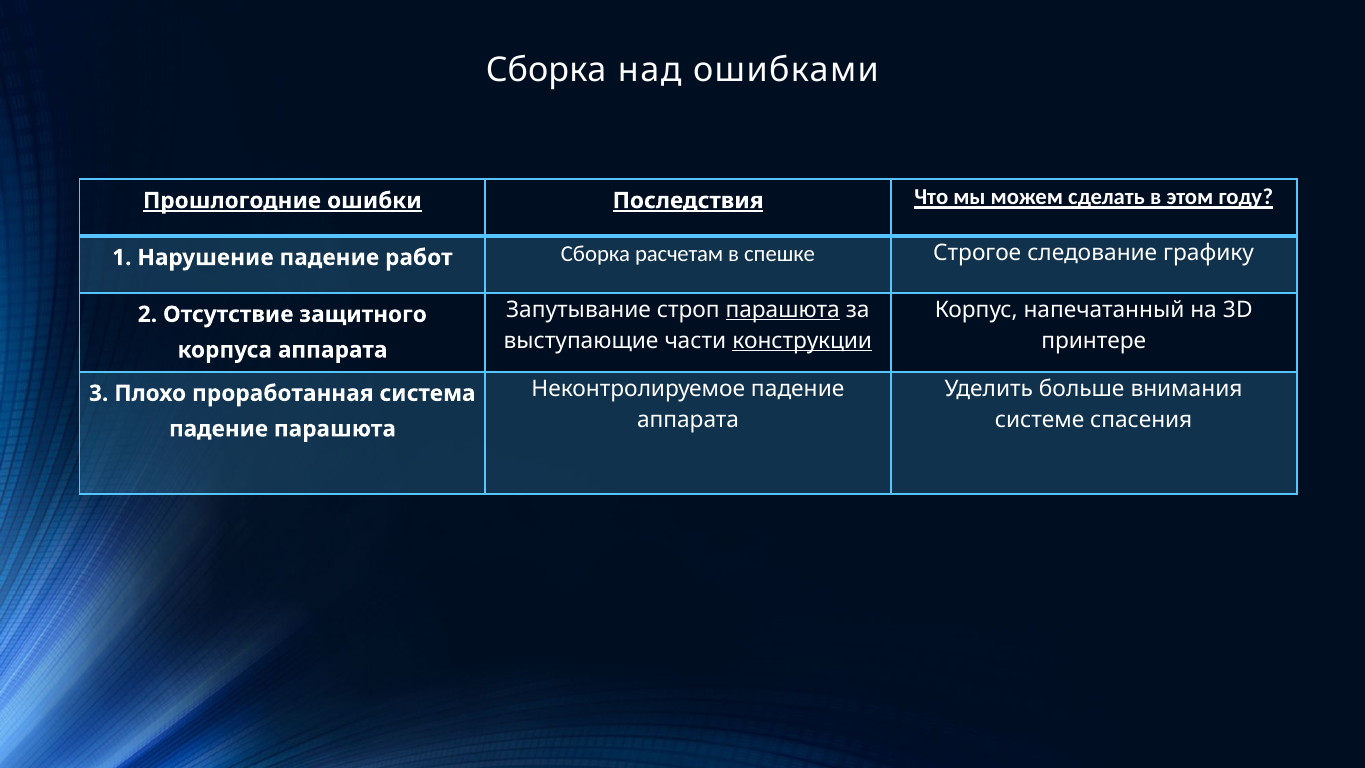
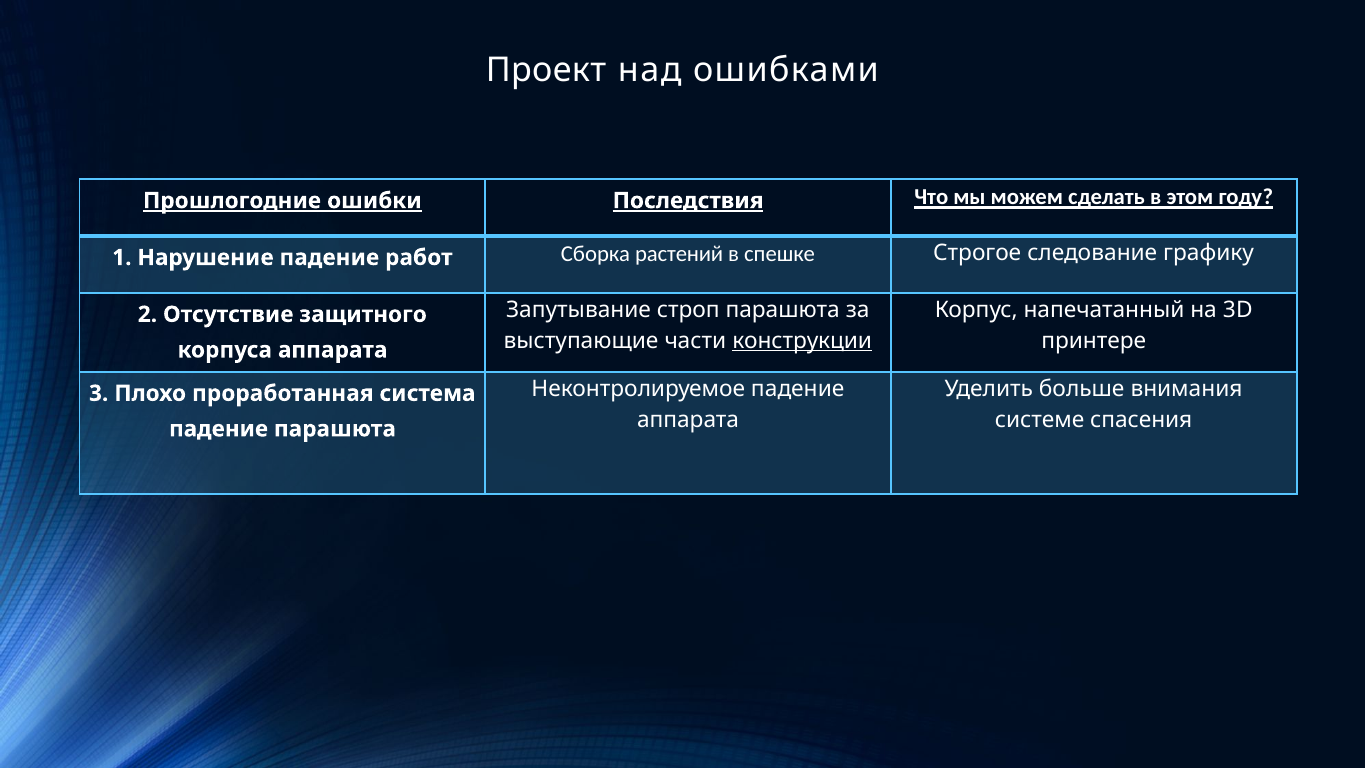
Сборка: Сборка -> Проект (546, 70)
расчетам: расчетам -> растений (679, 254)
парашюта underline: present -> none (783, 310)
